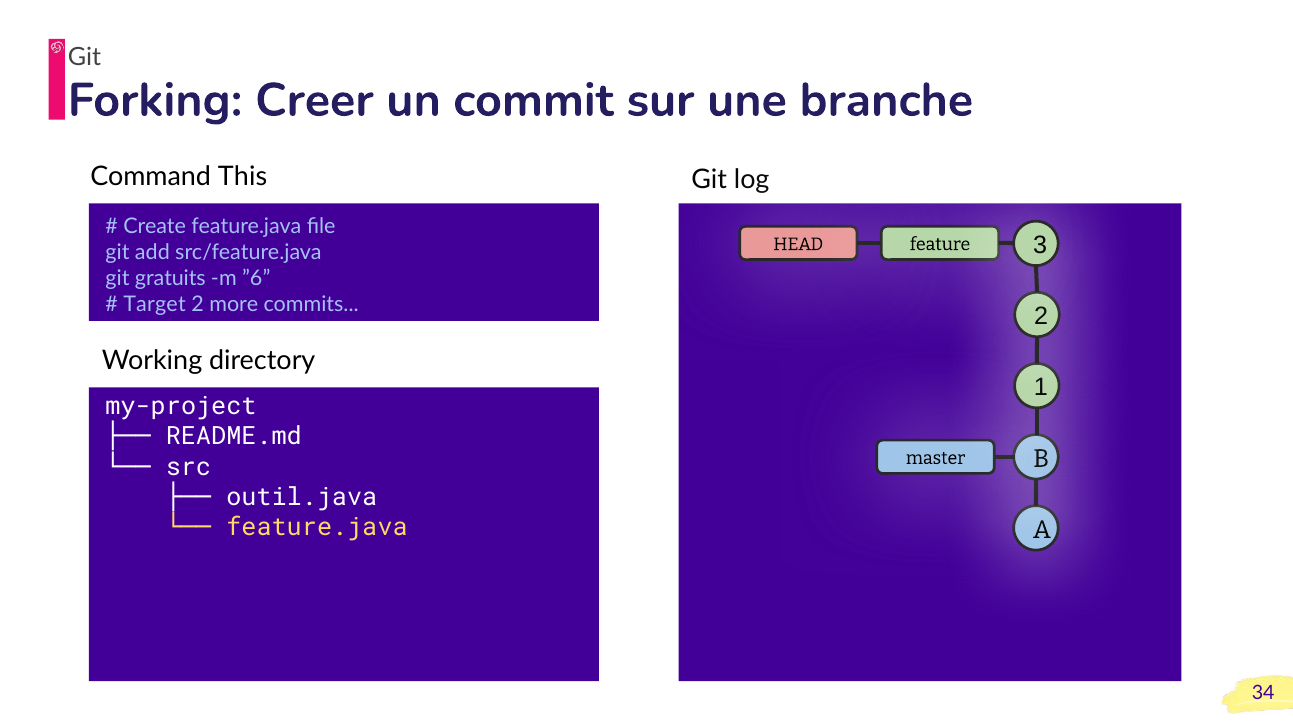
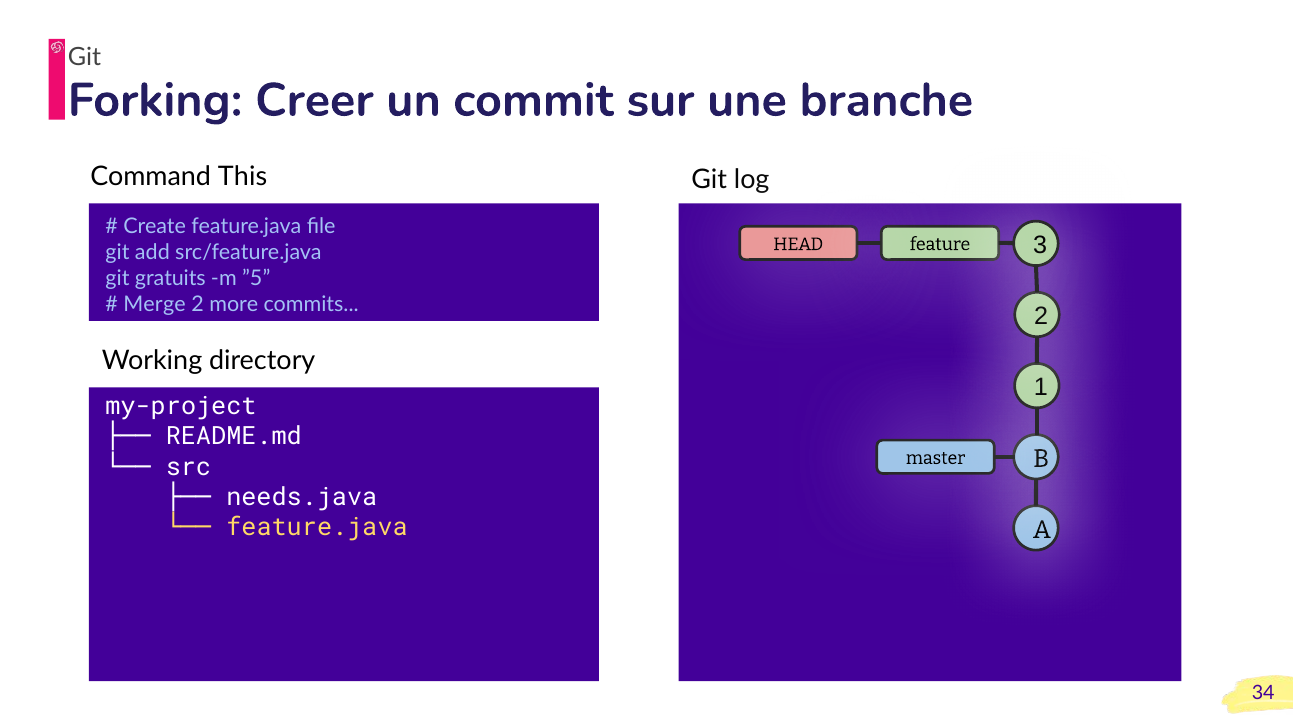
”6: ”6 -> ”5 (256, 278)
Target: Target -> Merge (155, 304)
outil.java: outil.java -> needs.java (302, 497)
